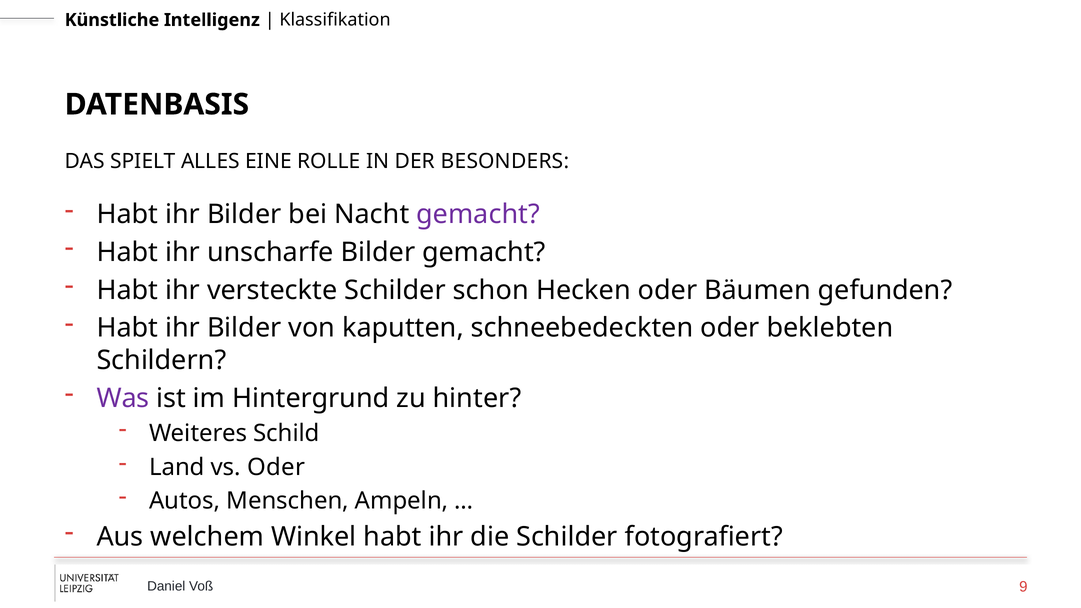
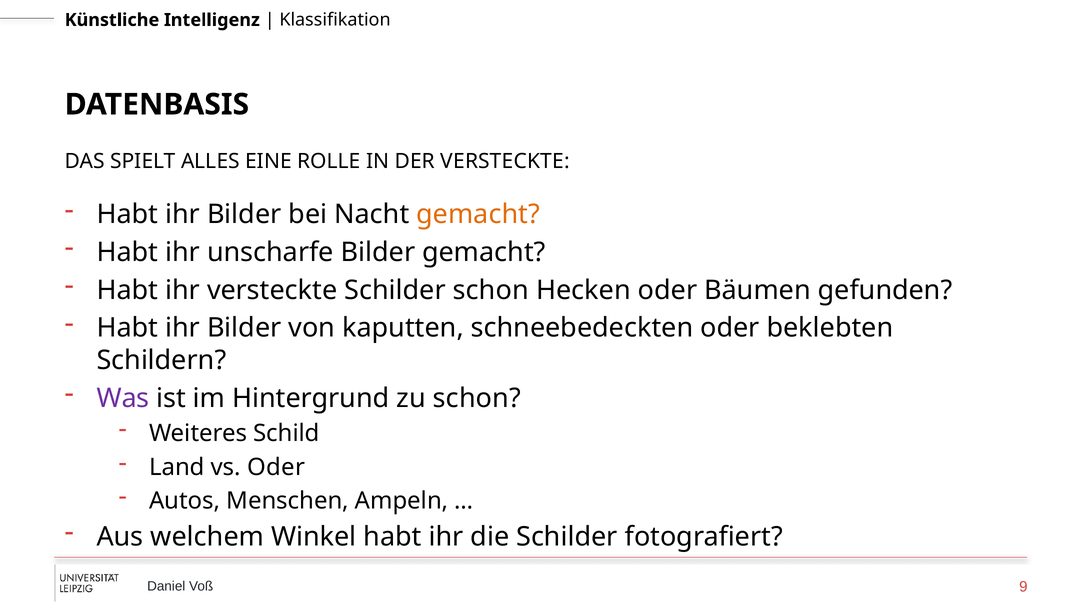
DER BESONDERS: BESONDERS -> VERSTECKTE (505, 161)
gemacht colour: purple -> orange (478, 215)
zu hinter: hinter -> schon (477, 398)
